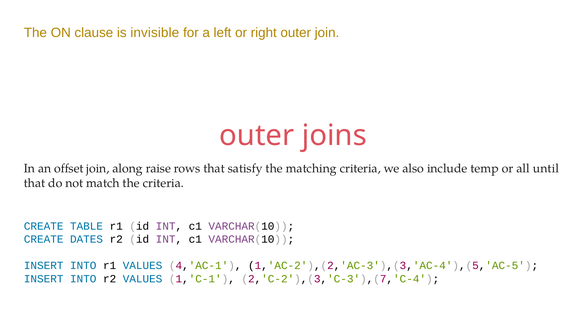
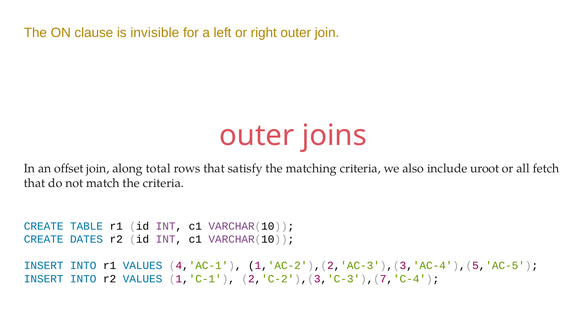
raise: raise -> total (158, 168)
temp: temp -> uroot (485, 168)
until: until -> fetch (546, 168)
